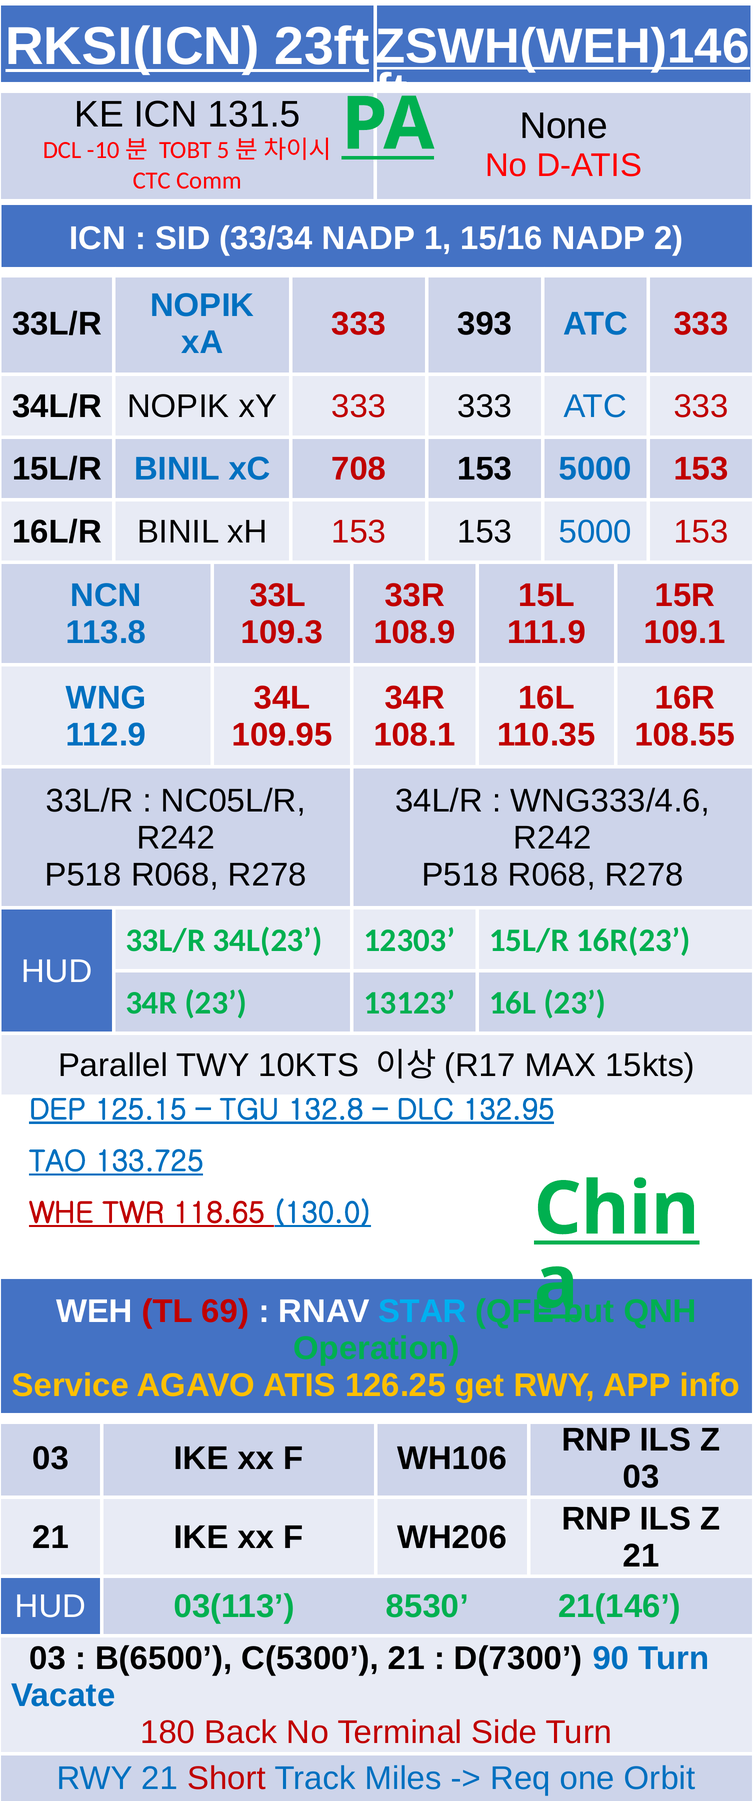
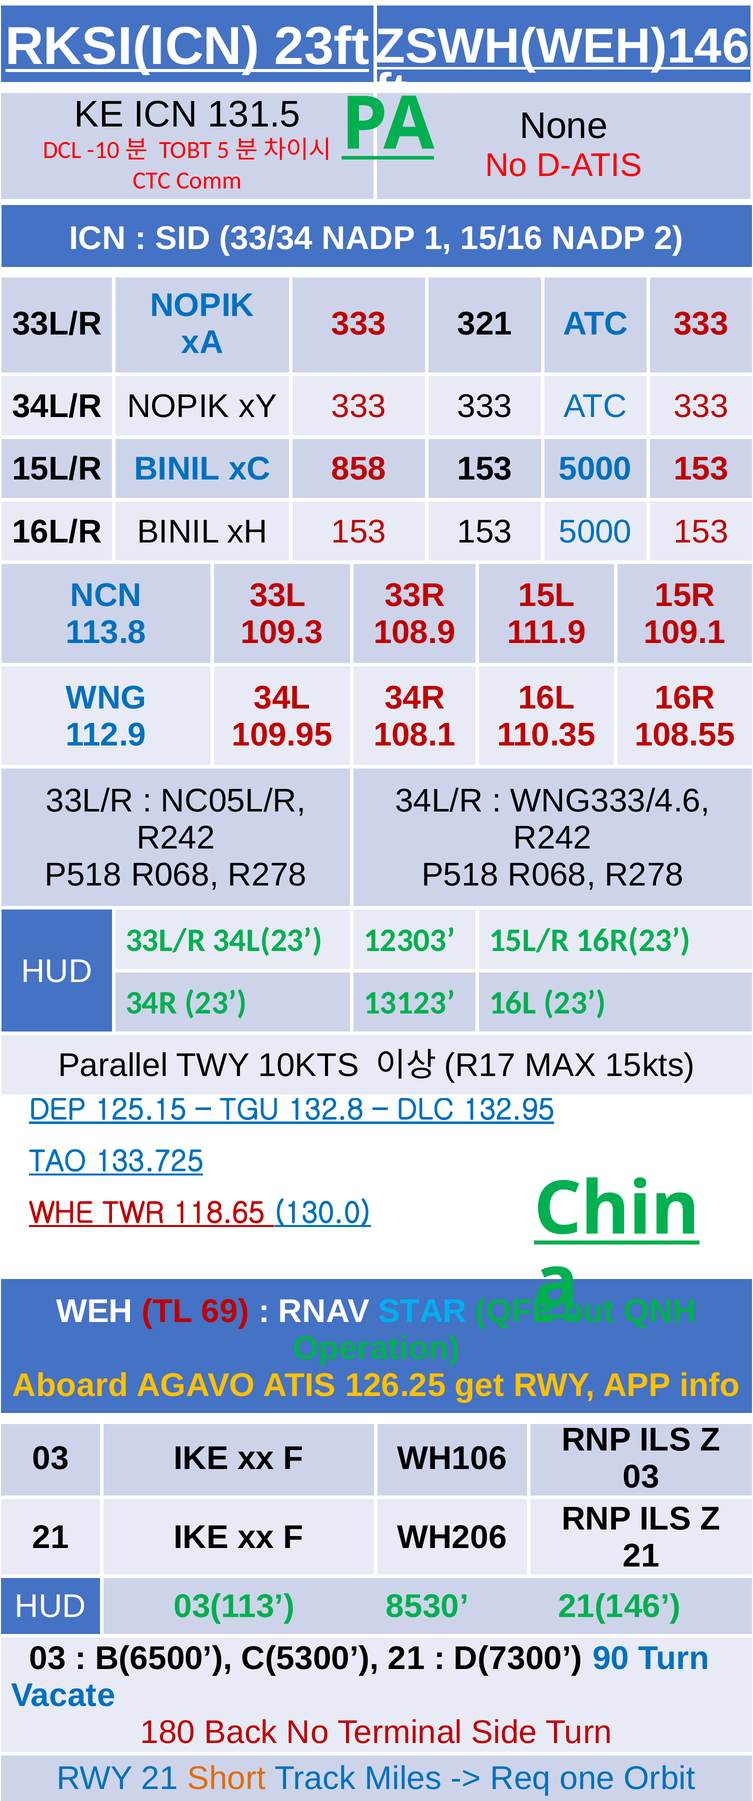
393: 393 -> 321 (485, 324)
708: 708 -> 858 (359, 469)
Service: Service -> Aboard (70, 1386)
Short colour: red -> orange (227, 1779)
